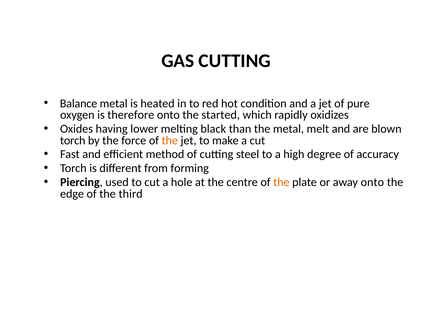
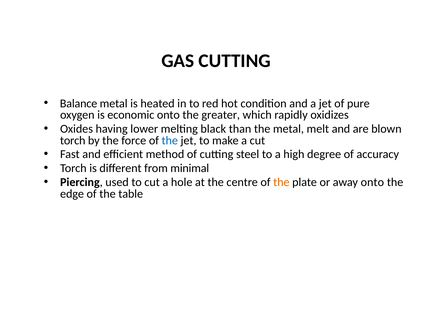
therefore: therefore -> economic (131, 115)
started: started -> greater (221, 115)
the colour: orange -> blue (170, 140)
forming: forming -> minimal (190, 168)
third: third -> table (131, 194)
